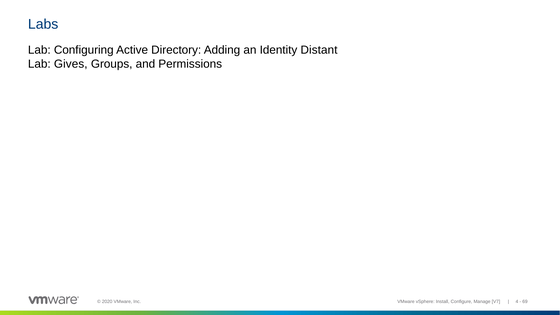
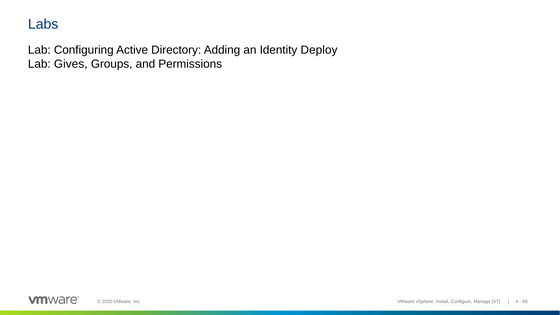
Distant: Distant -> Deploy (319, 50)
